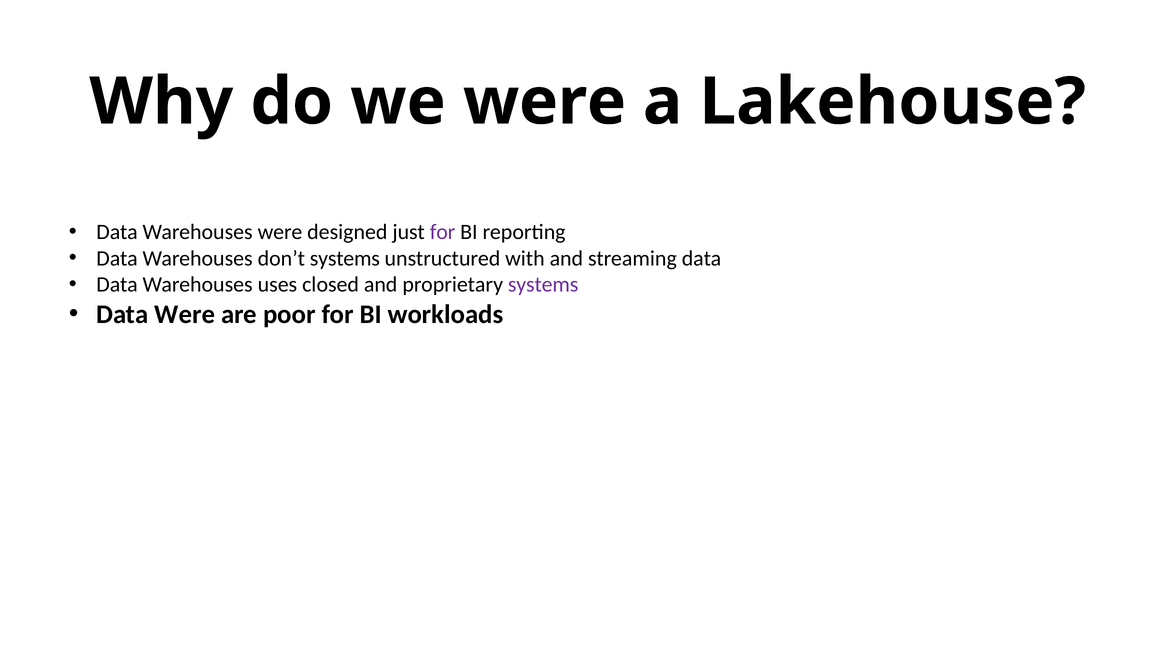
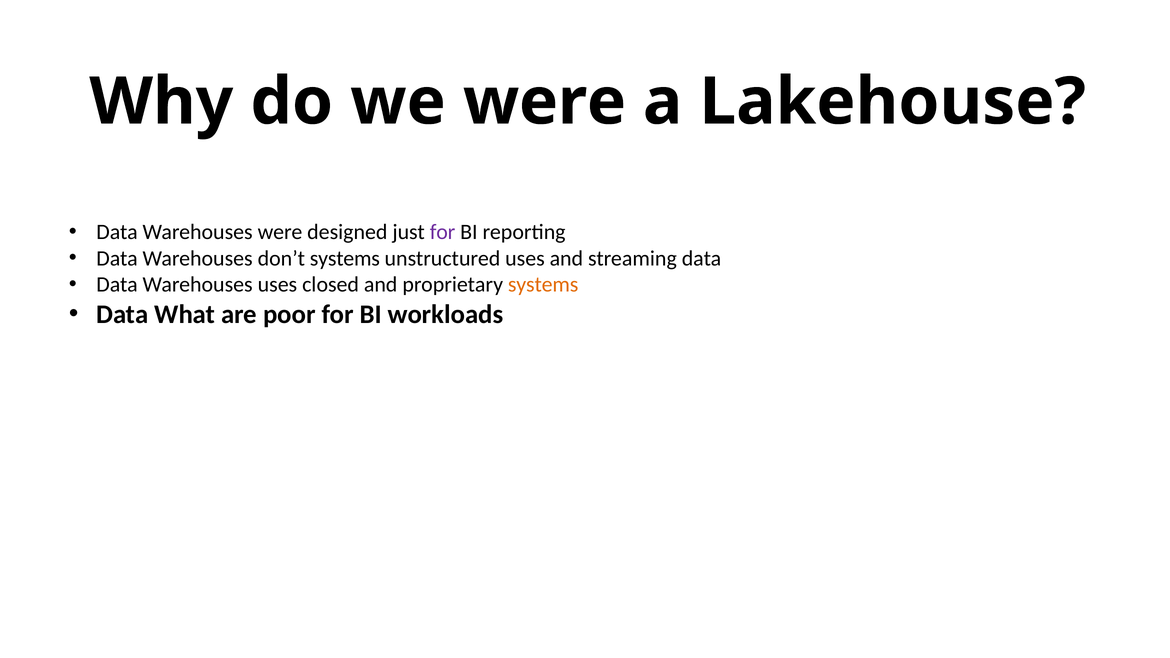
unstructured with: with -> uses (525, 258)
systems colour: purple -> orange (543, 285)
Data Were: Were -> What (185, 314)
